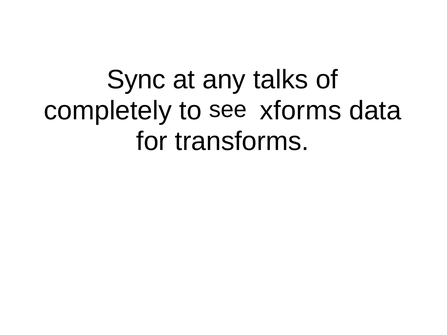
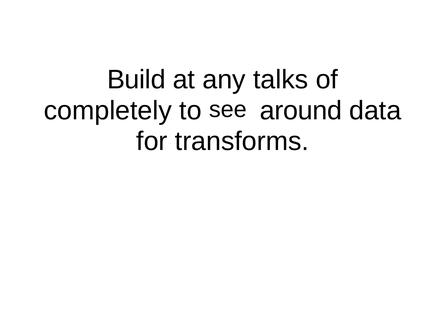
Sync: Sync -> Build (136, 80)
xforms: xforms -> around (301, 111)
